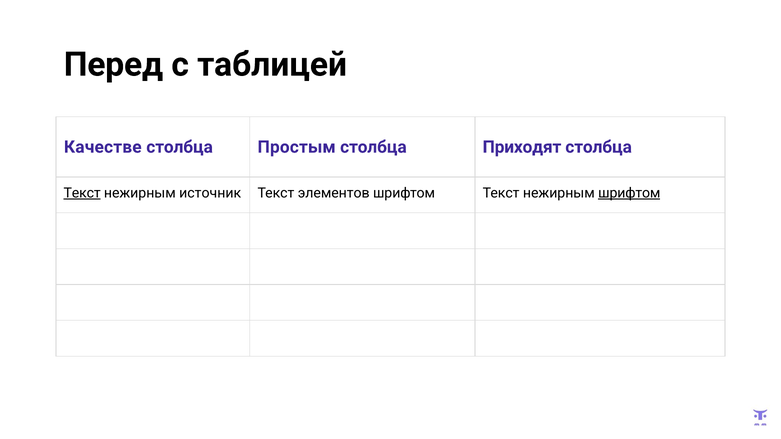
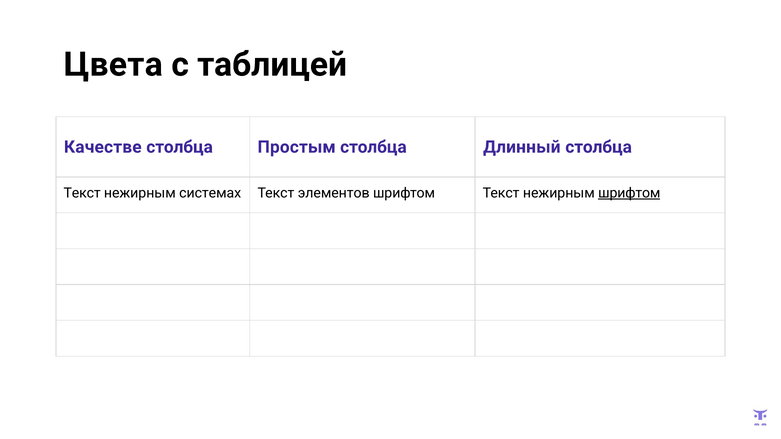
Перед: Перед -> Цвета (113, 65)
Приходят: Приходят -> Длинный (522, 147)
Текст underline: present -> none (82, 193)
источник: источник -> системах (210, 193)
